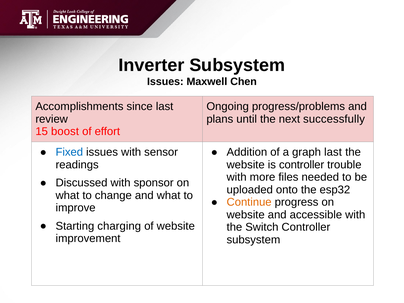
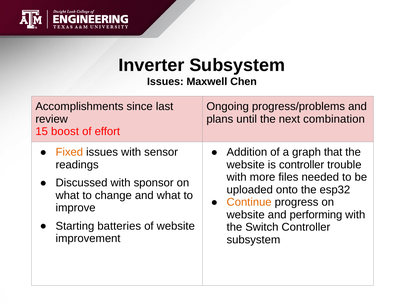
successfully: successfully -> combination (334, 119)
Fixed colour: blue -> orange (69, 152)
graph last: last -> that (333, 152)
accessible: accessible -> performing (316, 215)
charging: charging -> batteries (119, 226)
